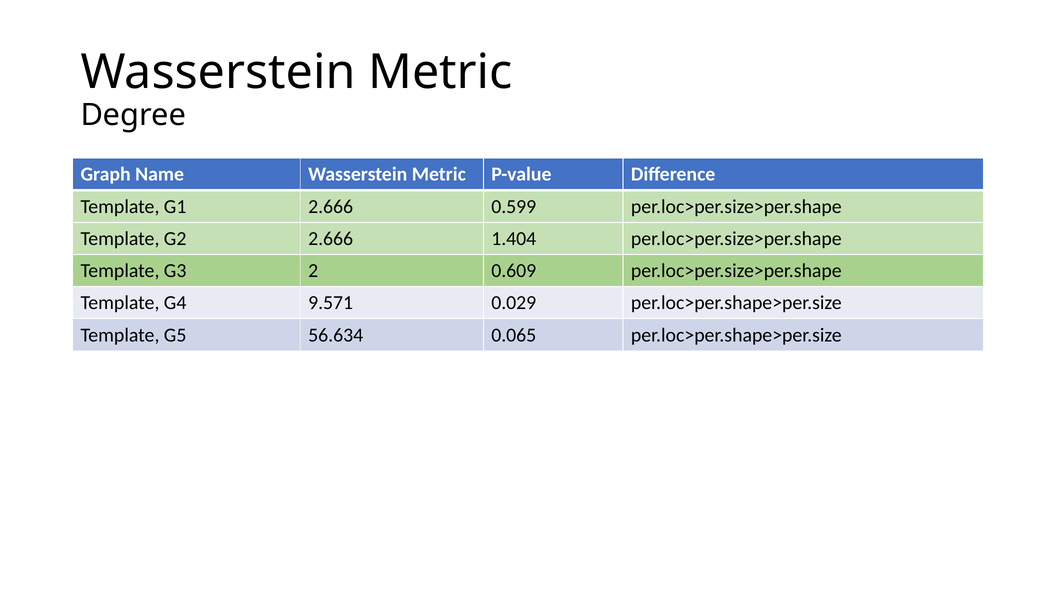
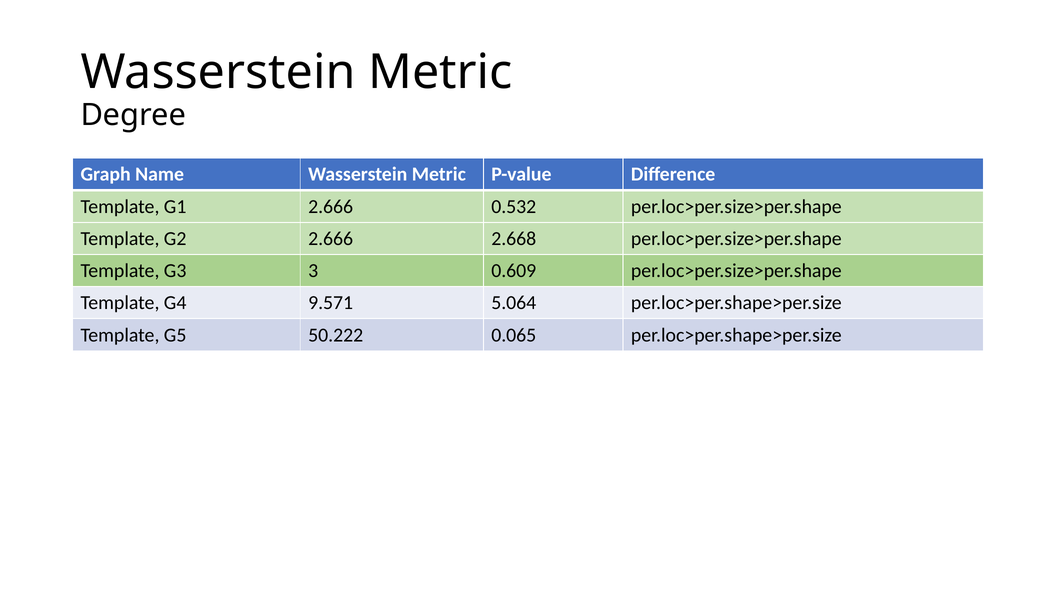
0.599: 0.599 -> 0.532 (514, 207)
1.404: 1.404 -> 2.668 (514, 239)
2: 2 -> 3 (313, 271)
0.029: 0.029 -> 5.064 (514, 303)
56.634: 56.634 -> 50.222 (336, 335)
